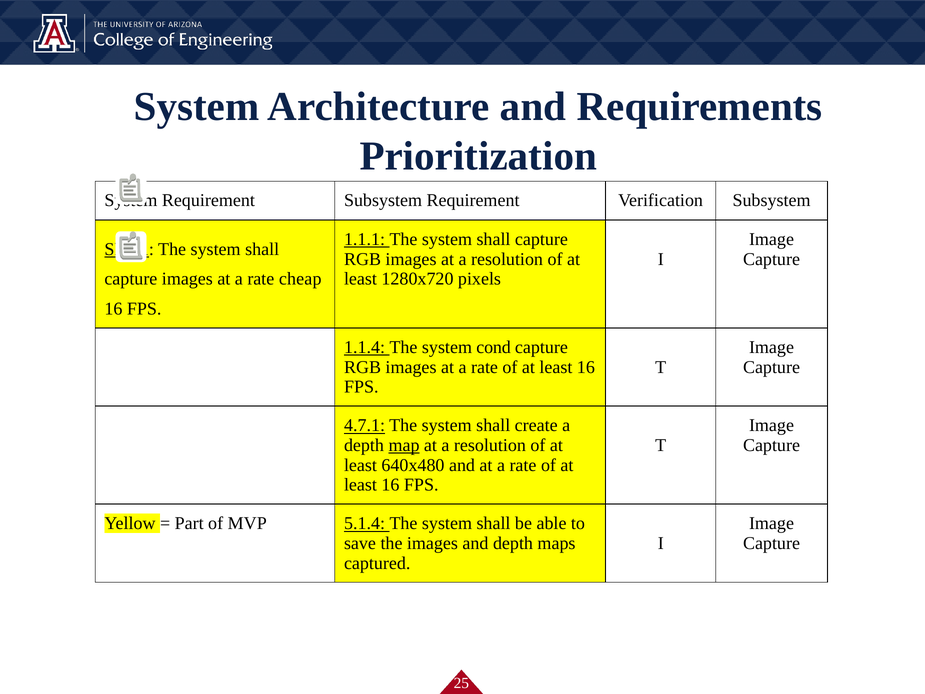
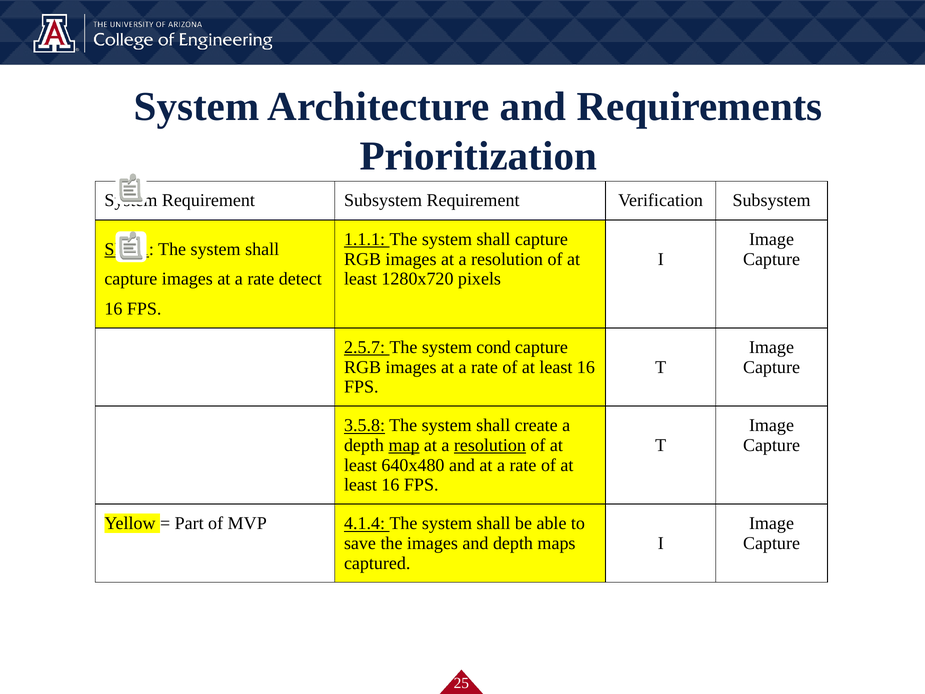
cheap: cheap -> detect (300, 279)
1.1.4: 1.1.4 -> 2.5.7 (365, 347)
4.7.1: 4.7.1 -> 3.5.8 (365, 425)
resolution underline: none -> present (490, 445)
5.1.4: 5.1.4 -> 4.1.4 (365, 523)
